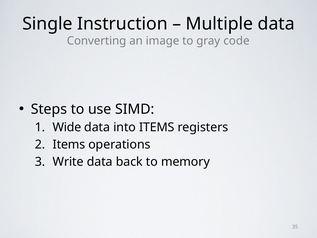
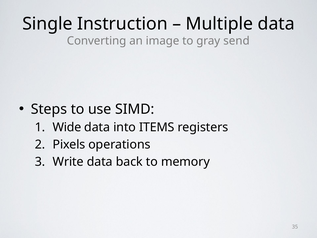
code: code -> send (236, 41)
Items: Items -> Pixels (69, 144)
